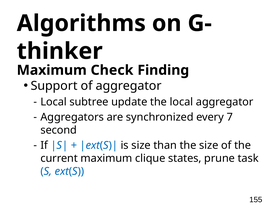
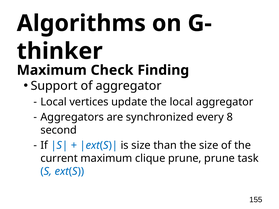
subtree: subtree -> vertices (89, 102)
7: 7 -> 8 (230, 117)
clique states: states -> prune (185, 158)
